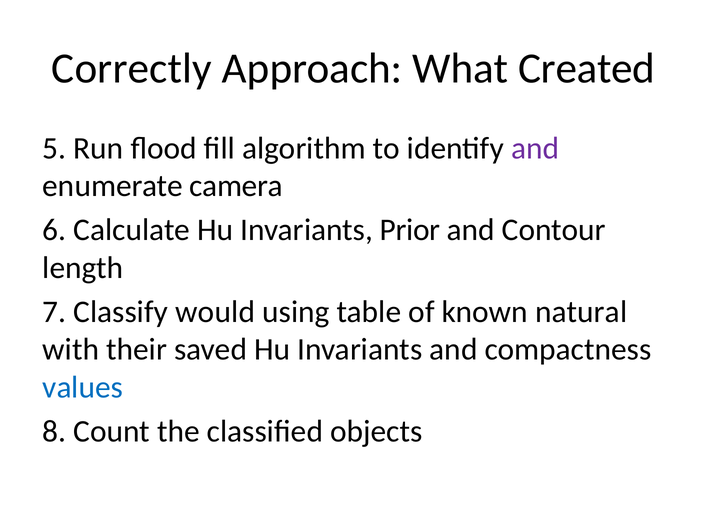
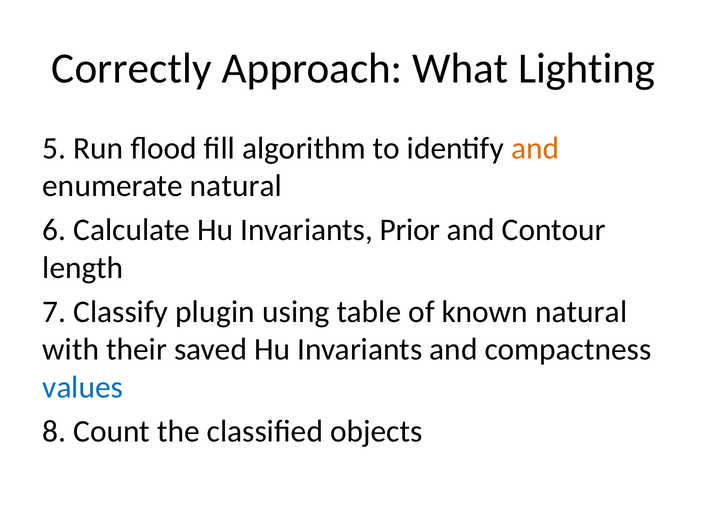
Created: Created -> Lighting (587, 68)
and colour: purple -> orange (535, 148)
enumerate camera: camera -> natural (236, 186)
would: would -> plugin (215, 312)
